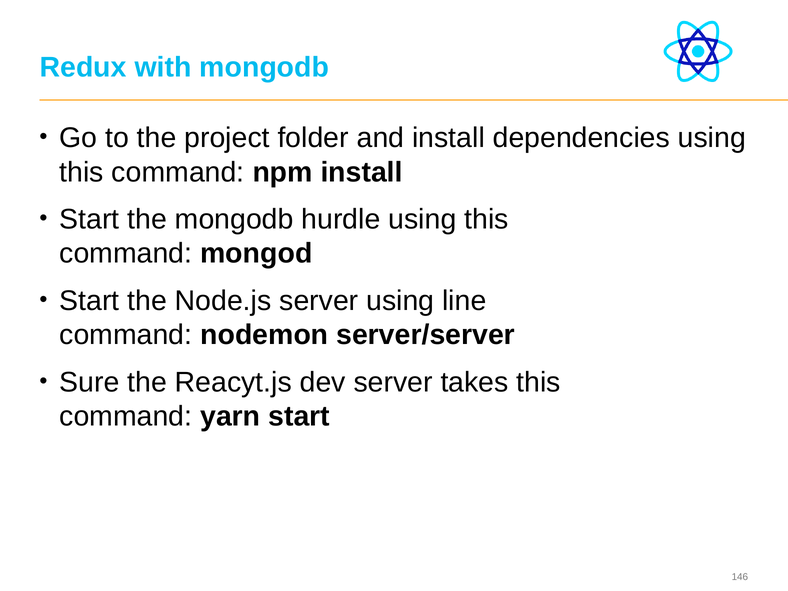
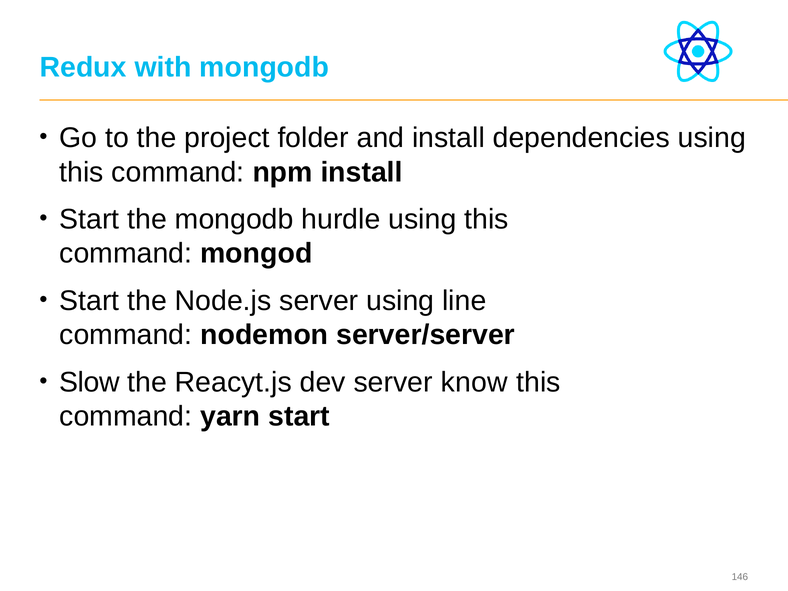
Sure: Sure -> Slow (90, 382)
takes: takes -> know (474, 382)
